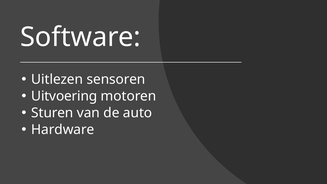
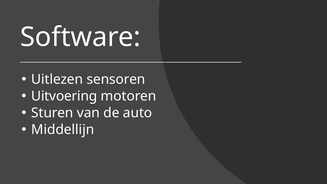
Hardware: Hardware -> Middellijn (63, 130)
